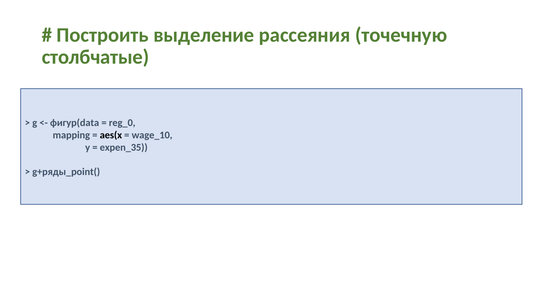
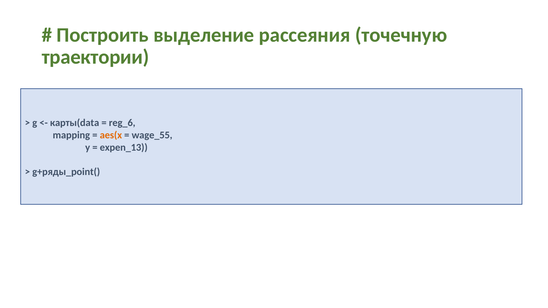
столбчатые: столбчатые -> траектории (95, 57)
фигур(data: фигур(data -> карты(data (75, 123)
reg_0: reg_0 -> reg_6 (122, 123)
aes(x colour: black -> orange (111, 135)
wage_10: wage_10 -> wage_55 (152, 135)
expen_35: expen_35 -> expen_13 (124, 147)
